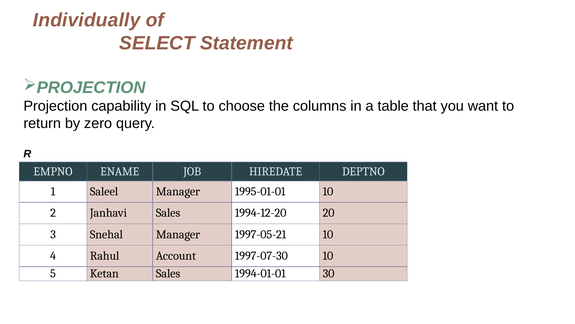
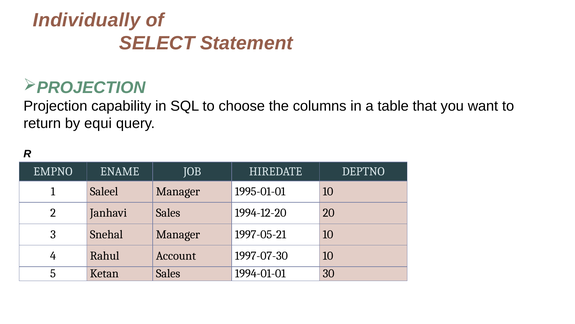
zero: zero -> equi (98, 123)
